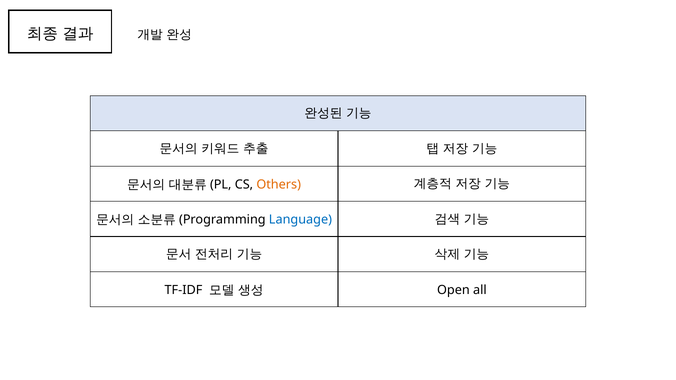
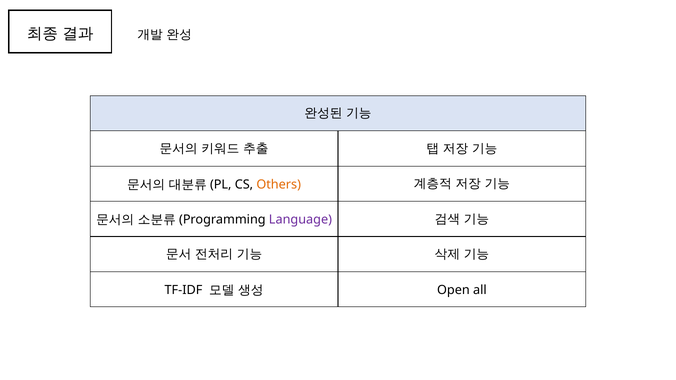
Language colour: blue -> purple (300, 220)
